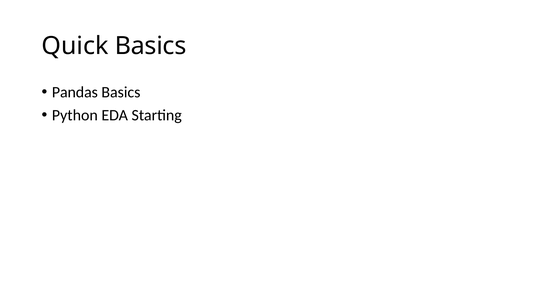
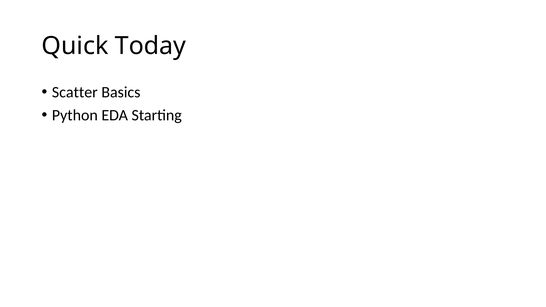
Quick Basics: Basics -> Today (150, 46)
Pandas: Pandas -> Scatter (75, 92)
